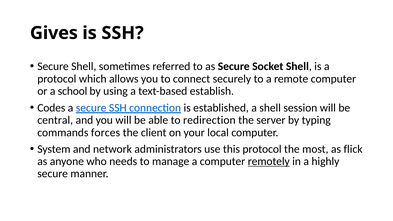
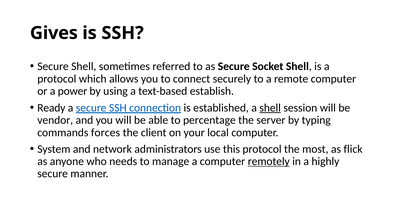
school: school -> power (73, 91)
Codes: Codes -> Ready (51, 108)
shell underline: none -> present (270, 108)
central: central -> vendor (55, 120)
redirection: redirection -> percentage (209, 120)
